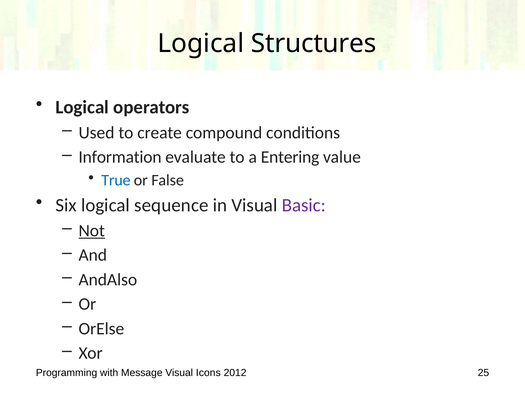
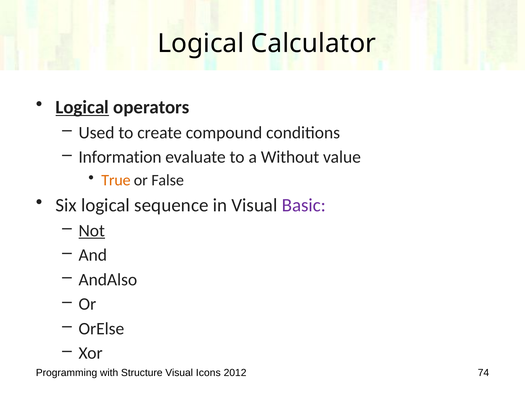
Structures: Structures -> Calculator (314, 43)
Logical underline: none -> present (82, 107)
Entering: Entering -> Without (290, 157)
True colour: blue -> orange (116, 180)
Message: Message -> Structure (142, 373)
25: 25 -> 74 (483, 373)
